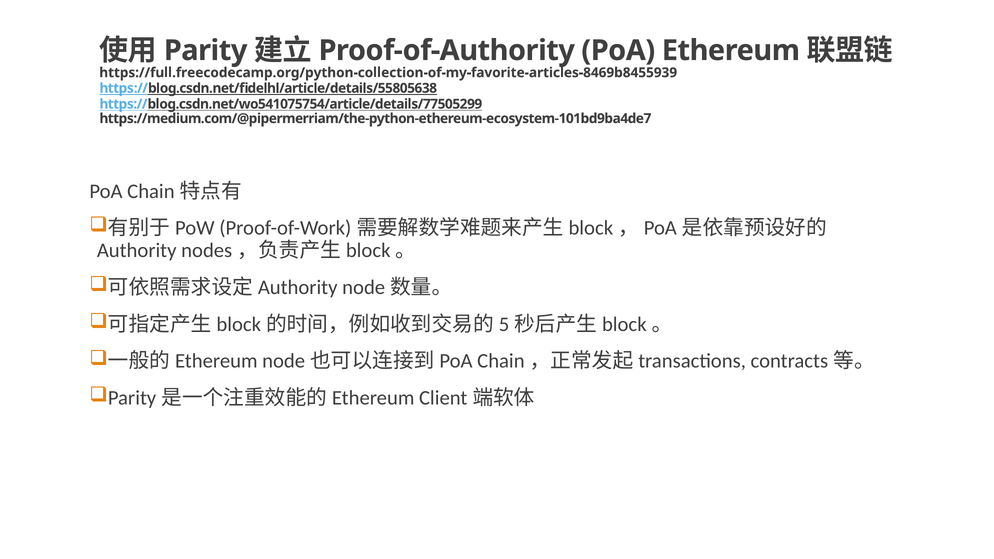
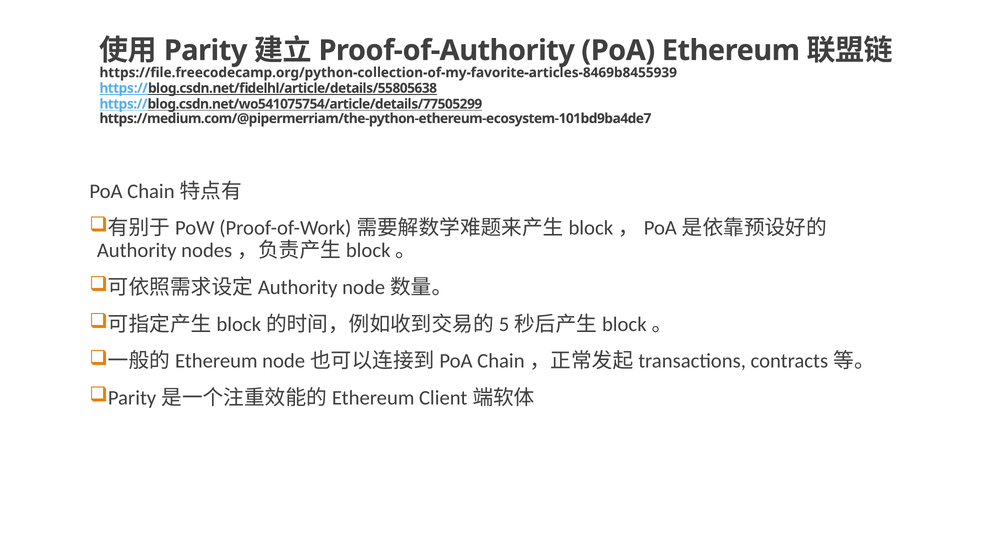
https://full.freecodecamp.org/python-collection-of-my-favorite-articles-8469b8455939: https://full.freecodecamp.org/python-collection-of-my-favorite-articles-8469b8455939 -> https://file.freecodecamp.org/python-collection-of-my-favorite-articles-8469b8455939 (388, 73)
